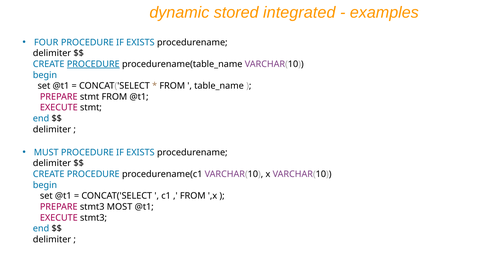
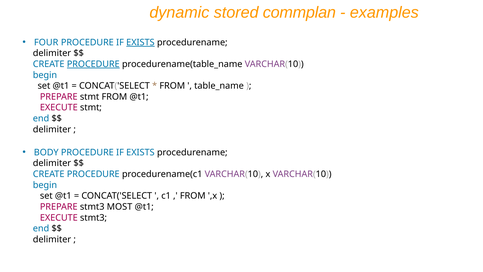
integrated: integrated -> commplan (299, 13)
EXISTS underline: none -> present (140, 42)
MUST: MUST -> BODY (46, 152)
